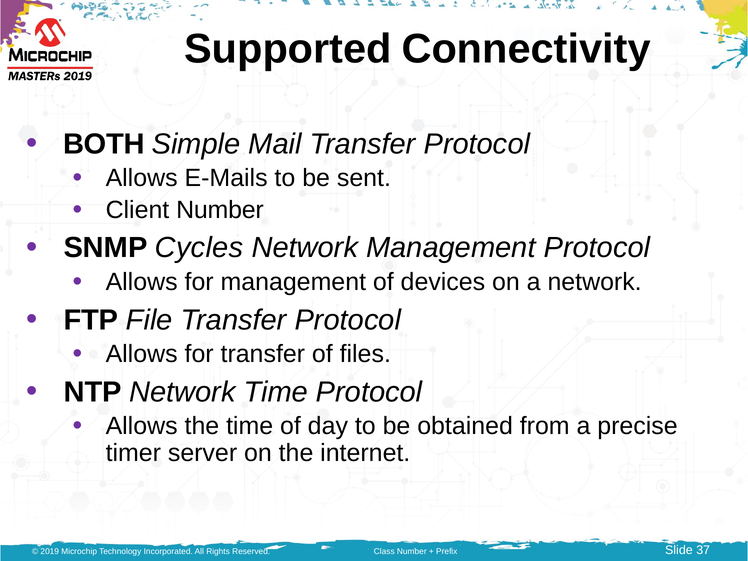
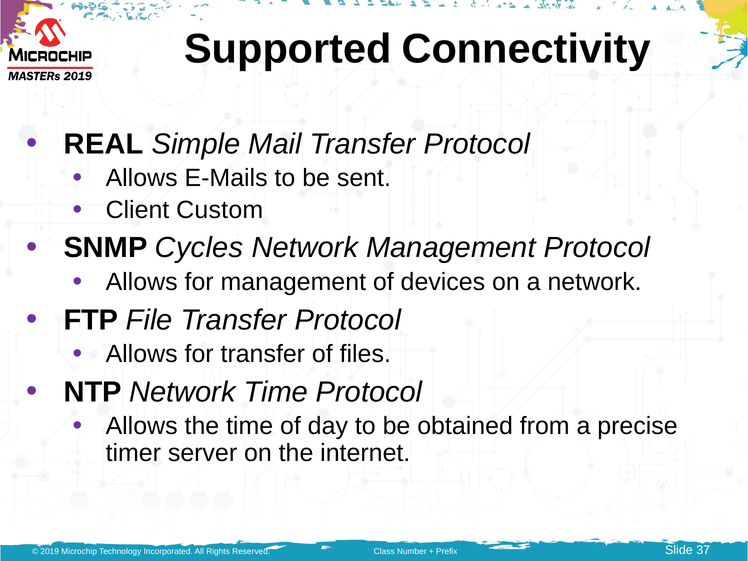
BOTH: BOTH -> REAL (104, 144)
Client Number: Number -> Custom (220, 210)
